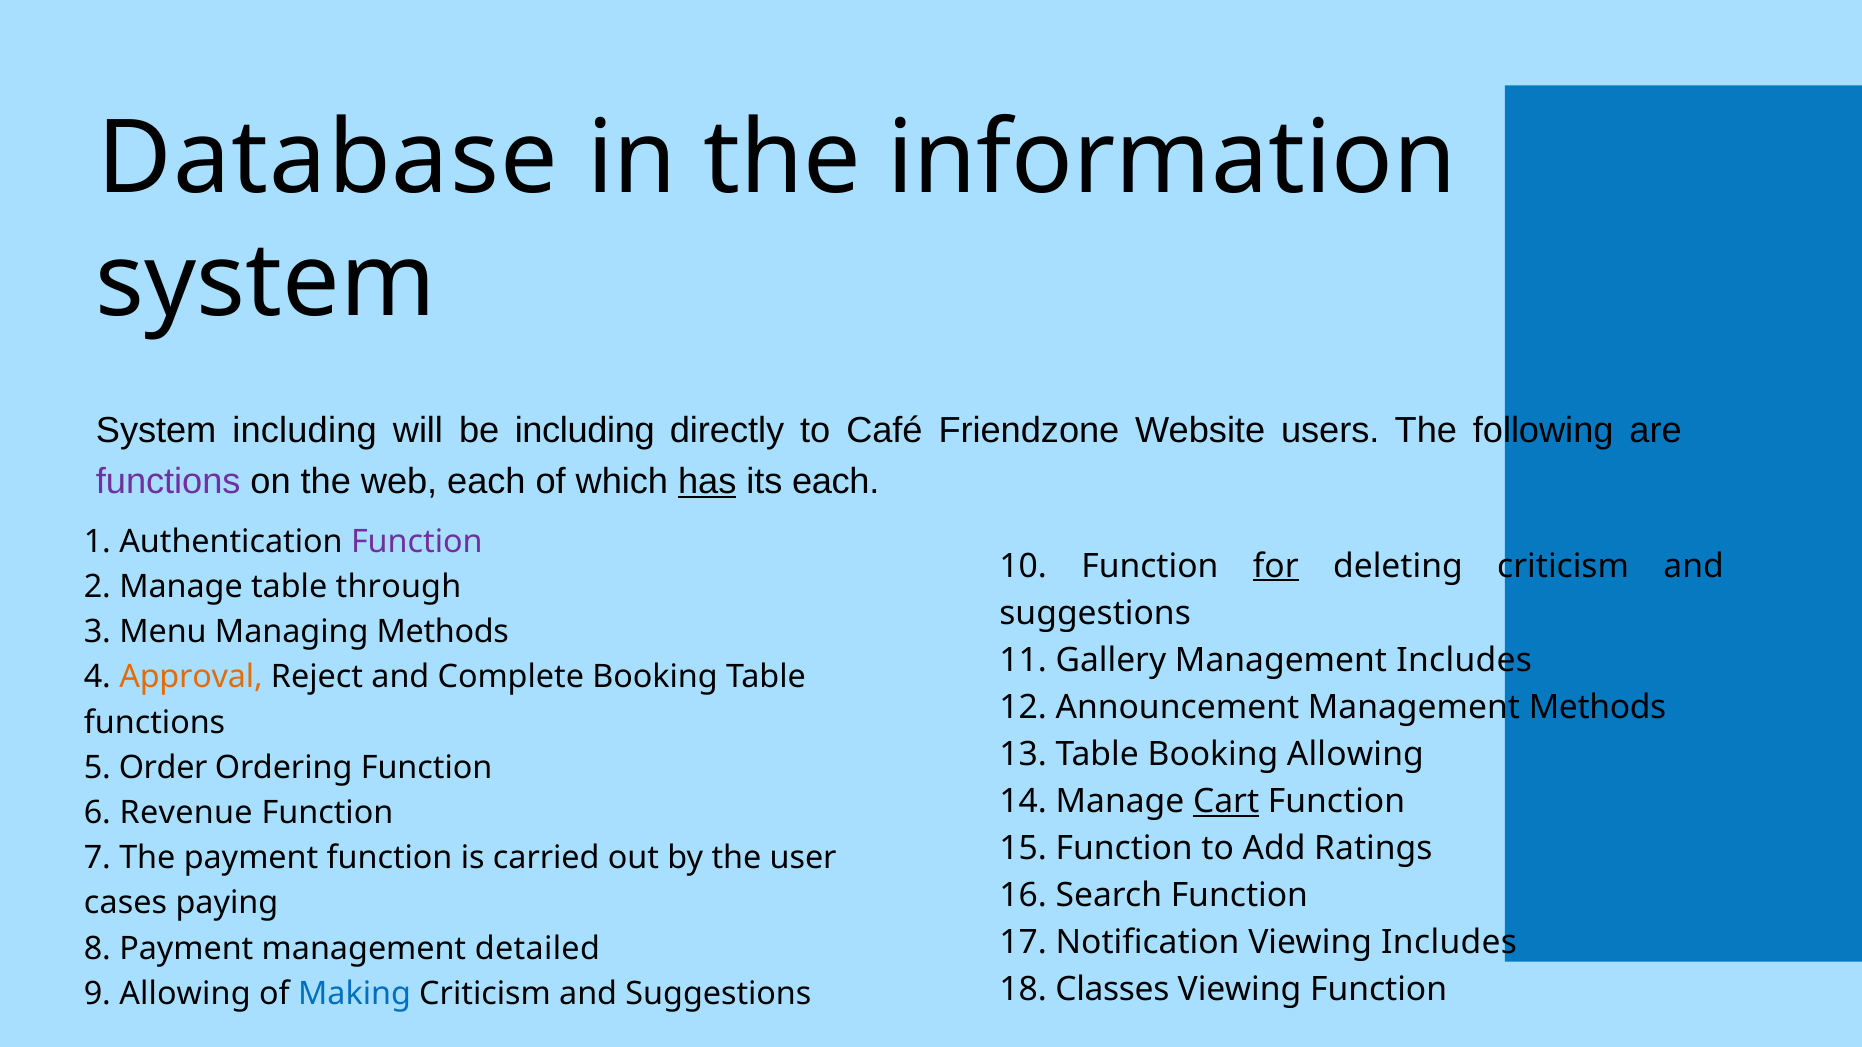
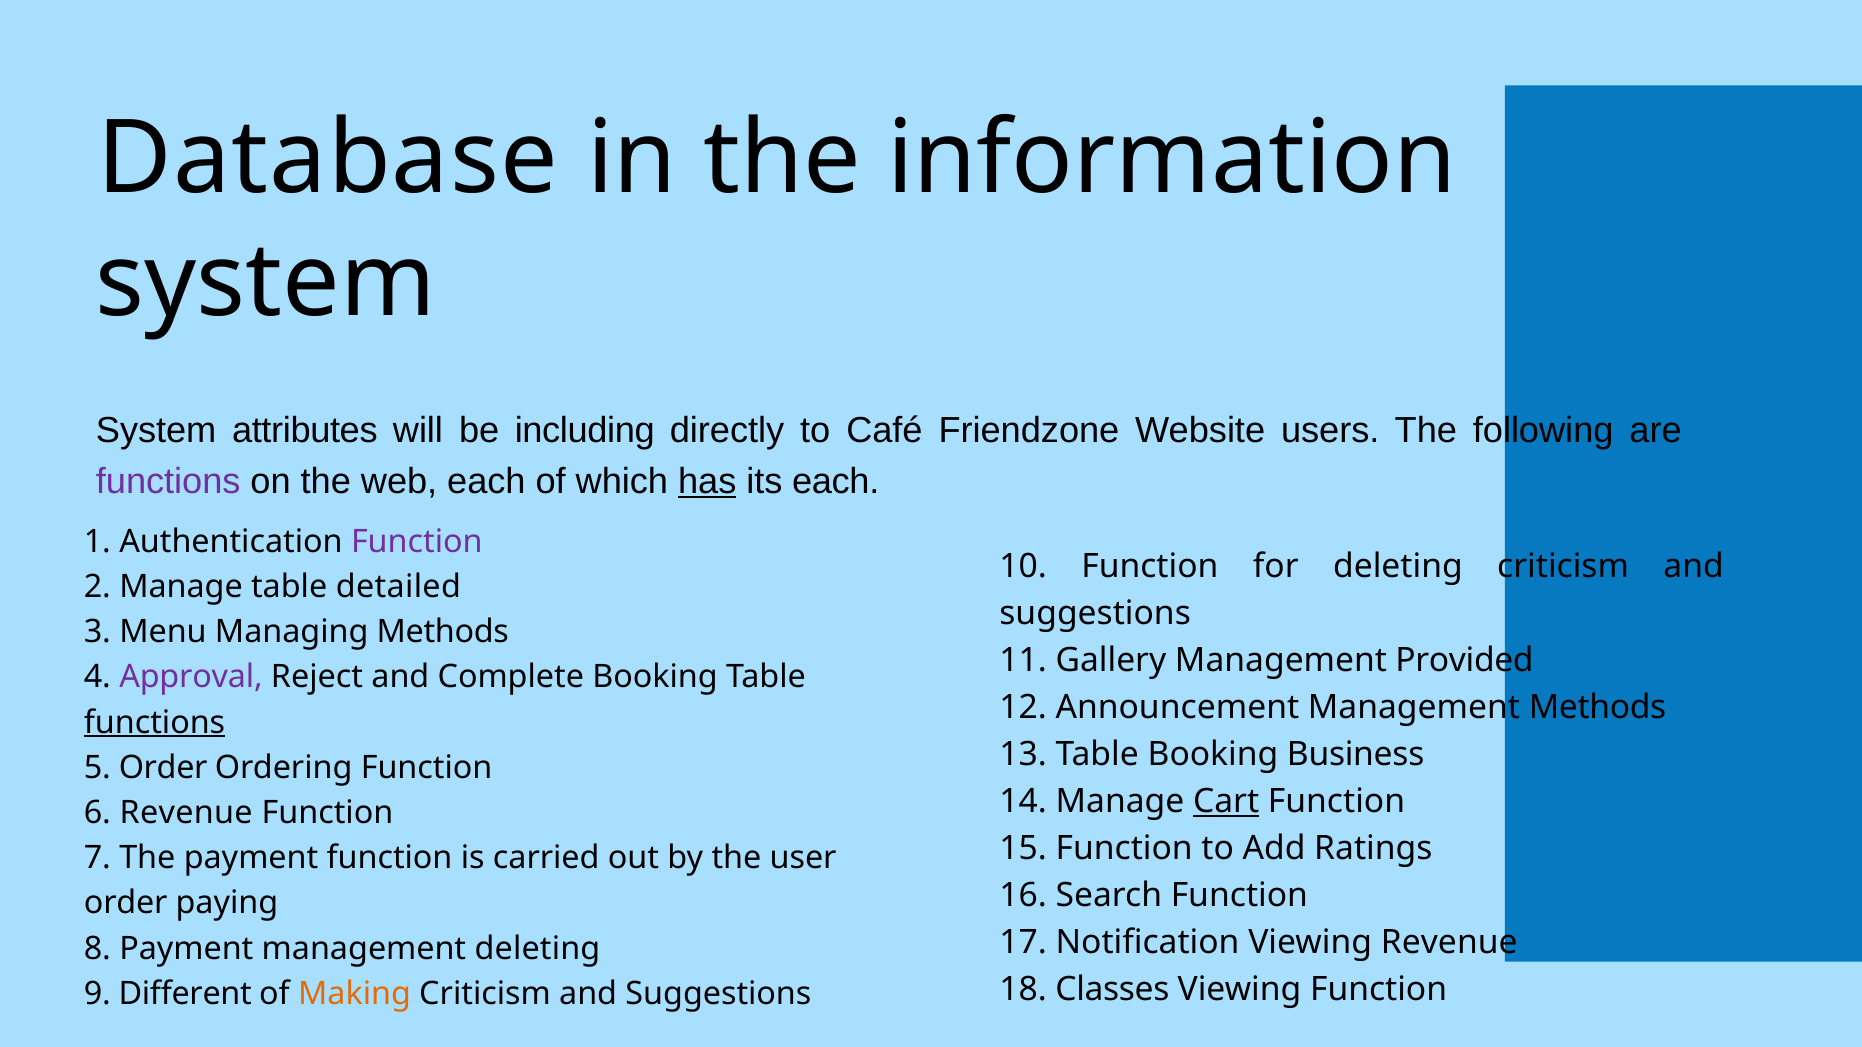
System including: including -> attributes (305, 431)
for underline: present -> none (1276, 566)
through: through -> detailed (398, 587)
Management Includes: Includes -> Provided (1465, 660)
Approval colour: orange -> purple (191, 677)
functions underline: none -> present (155, 723)
Booking Allowing: Allowing -> Business (1356, 754)
cases: cases -> order (126, 904)
Viewing Includes: Includes -> Revenue (1449, 943)
management detailed: detailed -> deleting (537, 949)
9 Allowing: Allowing -> Different (185, 994)
Making colour: blue -> orange (355, 994)
